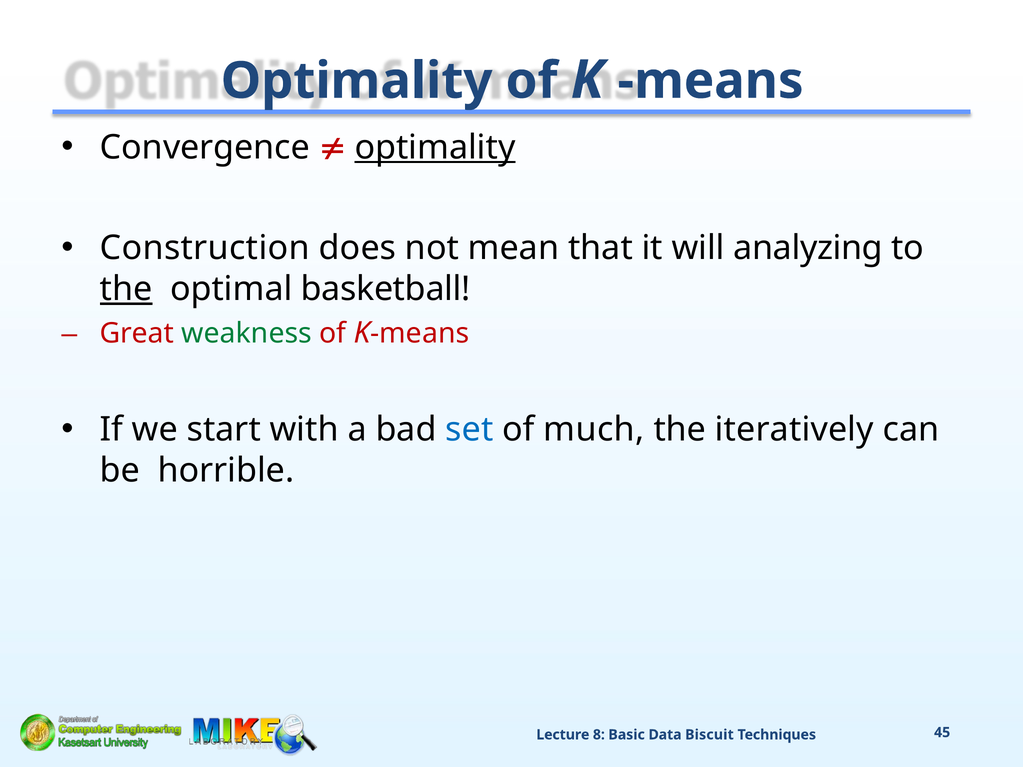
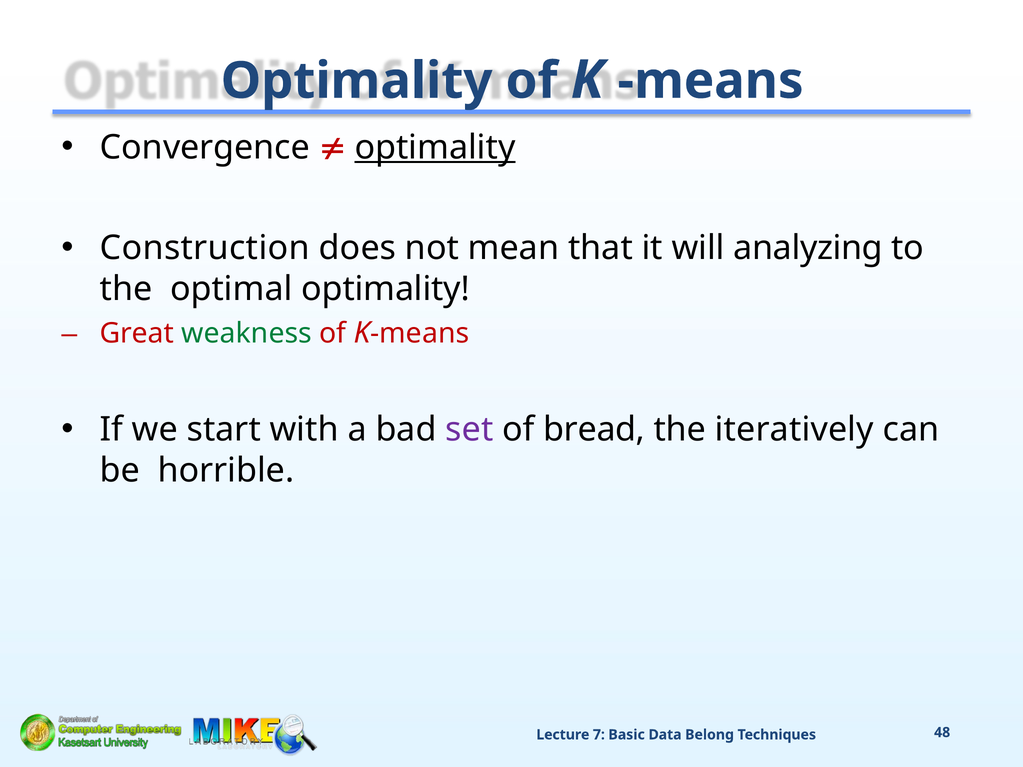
the underline: present -> none (126, 289)
optimal basketball: basketball -> optimality (386, 289)
set colour: blue -> purple (469, 430)
much: much -> bread (594, 430)
8: 8 -> 7 (599, 735)
Biscuit: Biscuit -> Belong (710, 735)
45: 45 -> 48 (942, 733)
